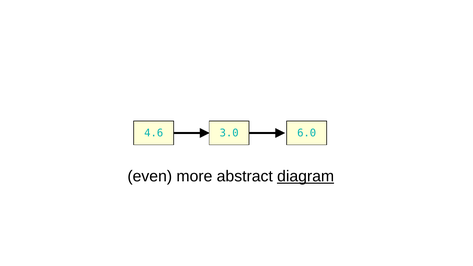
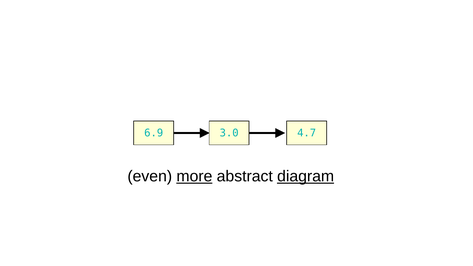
4.6: 4.6 -> 6.9 (154, 133)
6.0: 6.0 -> 4.7 (307, 133)
more underline: none -> present (194, 176)
